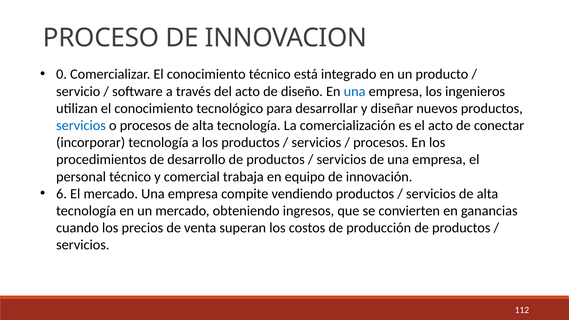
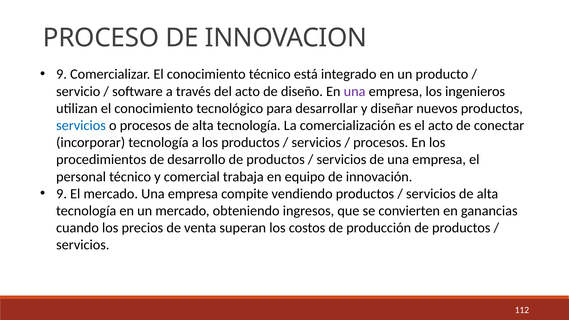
0: 0 -> 9 (62, 74)
una colour: blue -> purple (355, 91)
6: 6 -> 9 (62, 194)
